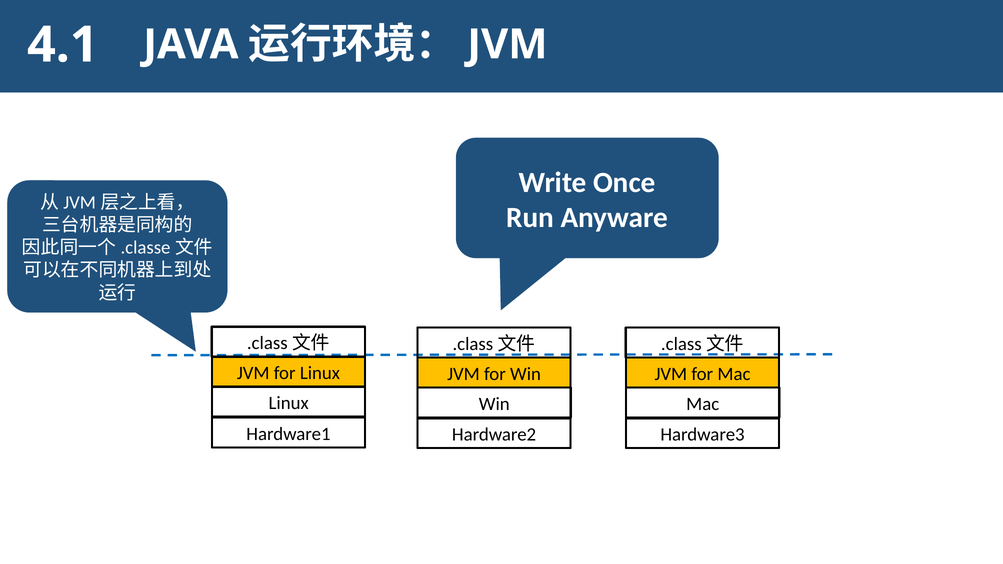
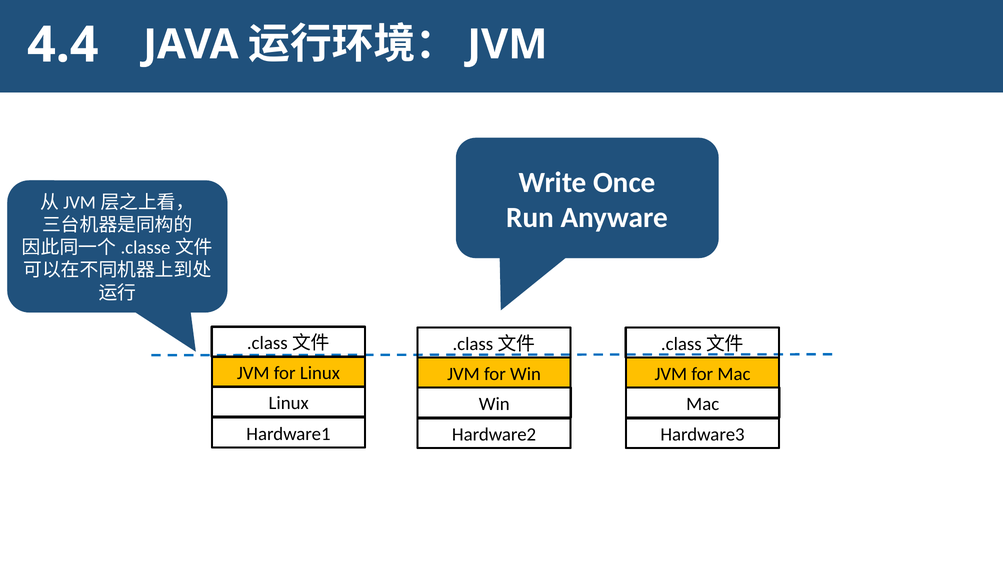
4.1: 4.1 -> 4.4 (63, 45)
